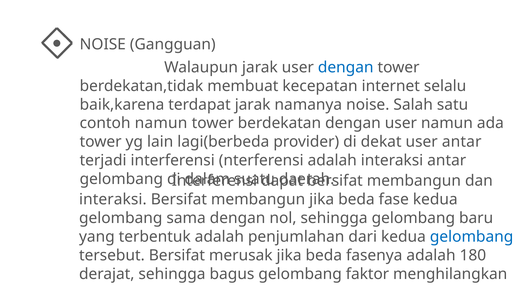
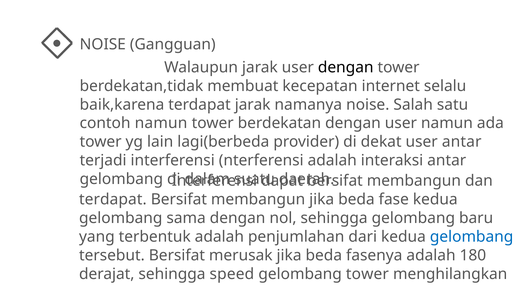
dengan colour: blue -> black (346, 67)
interaksi: interaksi -> terdapat (113, 200)
bagus: bagus -> speed (232, 274)
gelombang faktor: faktor -> tower (367, 274)
